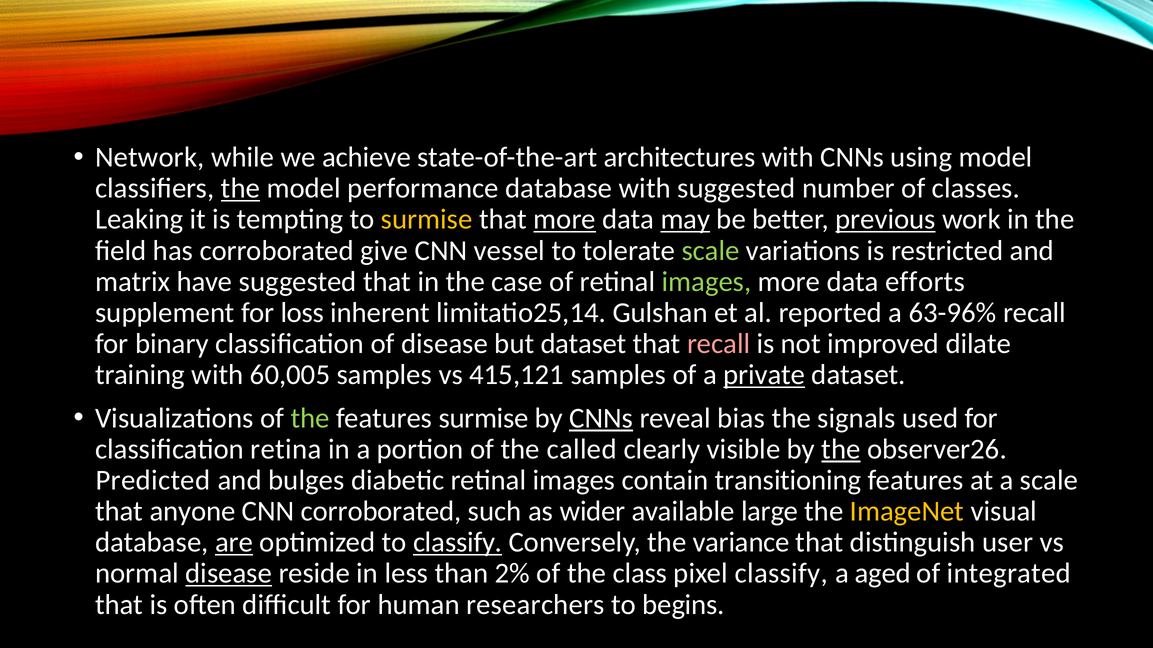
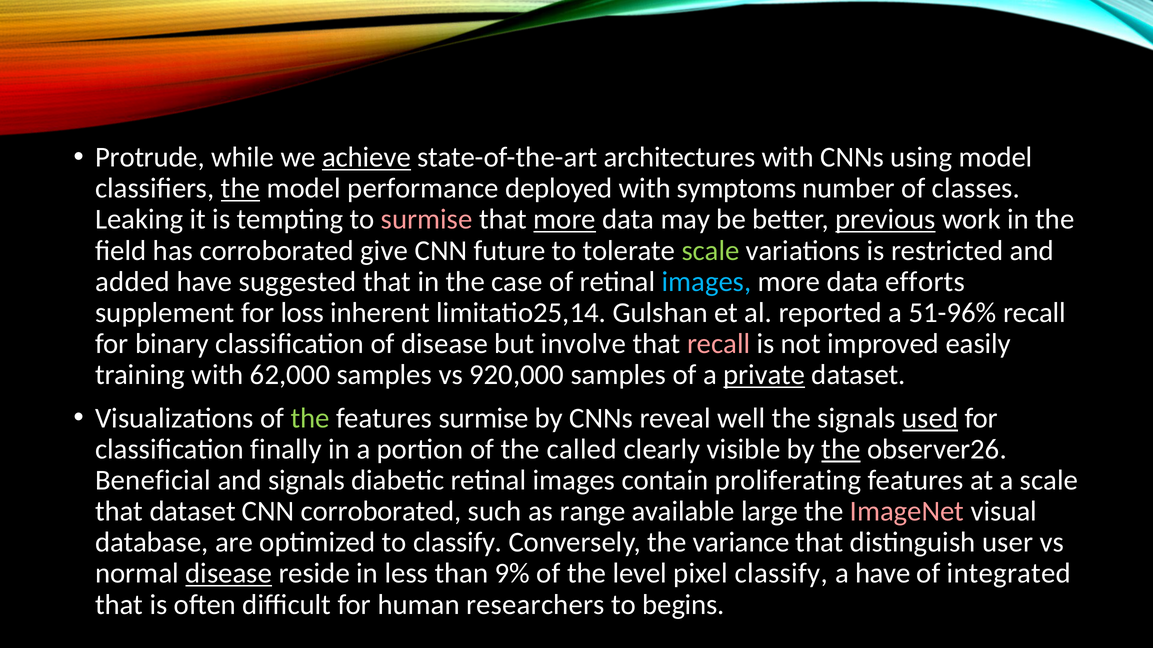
Network: Network -> Protrude (150, 157)
achieve underline: none -> present (367, 157)
performance database: database -> deployed (559, 189)
with suggested: suggested -> symptoms (737, 189)
surmise colour: yellow -> pink (427, 220)
may underline: present -> none (685, 220)
vessel: vessel -> future (510, 251)
matrix: matrix -> added (133, 282)
images colour: light green -> light blue (707, 282)
63-96%: 63-96% -> 51-96% (953, 313)
but dataset: dataset -> involve (583, 344)
dilate: dilate -> easily (978, 344)
60,005: 60,005 -> 62,000 (290, 375)
415,121: 415,121 -> 920,000 (517, 375)
CNNs underline: present -> none (601, 418)
bias: bias -> well (741, 418)
used underline: none -> present (930, 418)
retina: retina -> finally (286, 449)
Predicted: Predicted -> Beneficial (153, 481)
and bulges: bulges -> signals (307, 481)
transitioning: transitioning -> proliferating (788, 481)
that anyone: anyone -> dataset (193, 512)
wider: wider -> range (593, 512)
ImageNet colour: yellow -> pink (907, 512)
are underline: present -> none (234, 543)
classify underline: present -> none (458, 543)
2%: 2% -> 9% (512, 574)
class: class -> level (640, 574)
a aged: aged -> have (883, 574)
